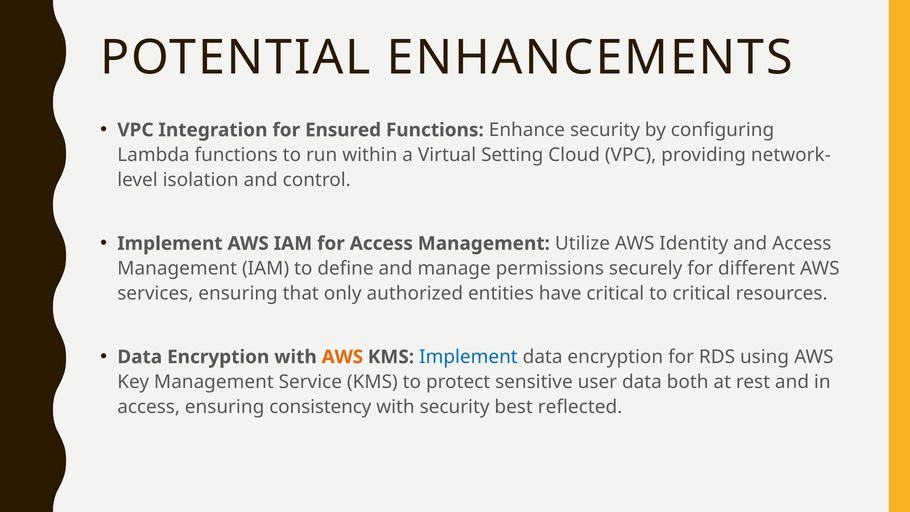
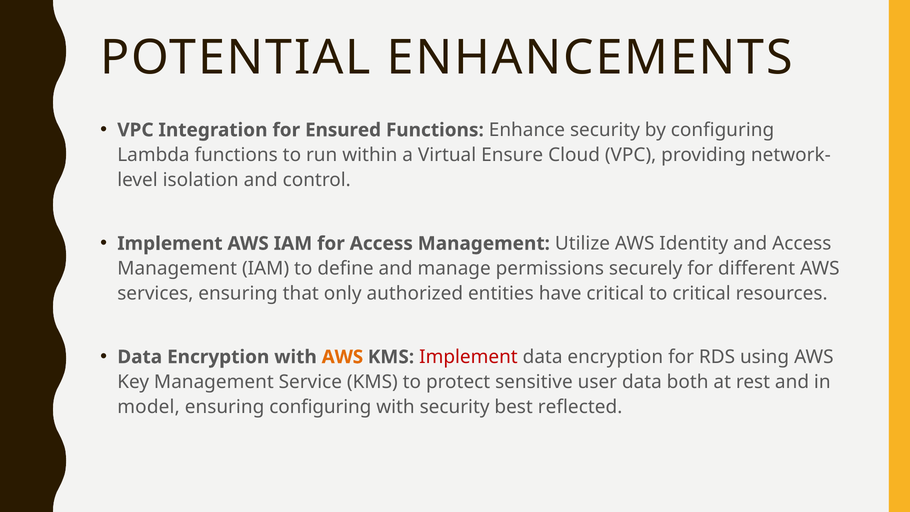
Setting: Setting -> Ensure (512, 155)
Implement colour: blue -> red (468, 357)
access: access -> model (149, 407)
ensuring consistency: consistency -> configuring (320, 407)
